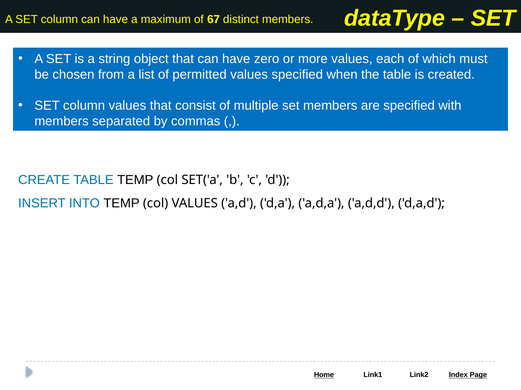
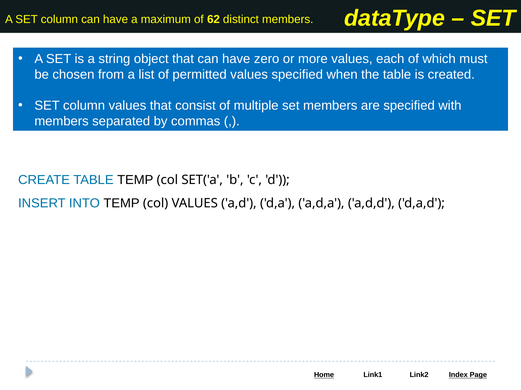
67: 67 -> 62 (214, 19)
